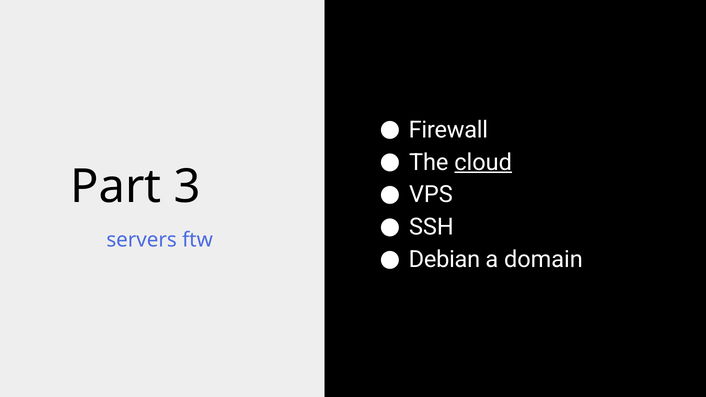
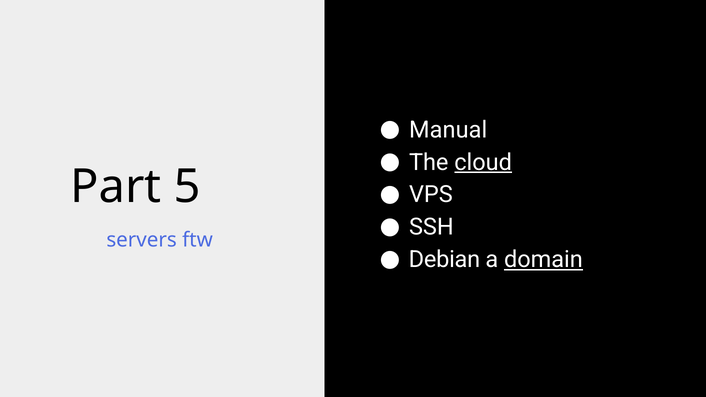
Firewall: Firewall -> Manual (448, 130)
3: 3 -> 5 (187, 187)
domain underline: none -> present (543, 260)
